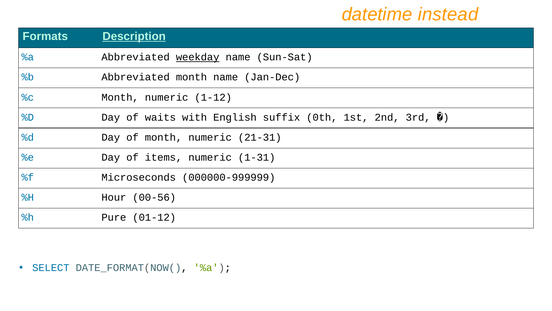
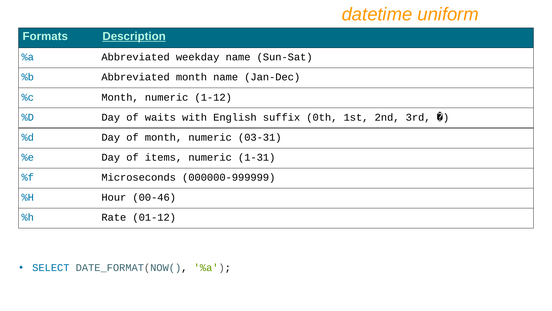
instead: instead -> uniform (448, 14)
weekday underline: present -> none (198, 57)
21-31: 21-31 -> 03-31 (260, 137)
00-56: 00-56 -> 00-46 (154, 197)
Pure: Pure -> Rate (114, 217)
